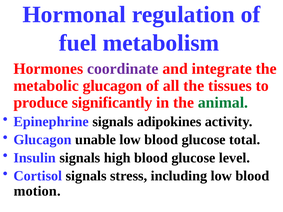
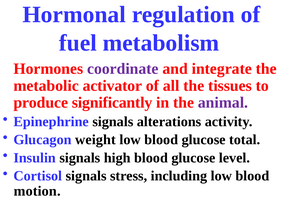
metabolic glucagon: glucagon -> activator (112, 86)
animal colour: green -> purple (223, 103)
adipokines: adipokines -> alterations (169, 122)
unable: unable -> weight (96, 140)
